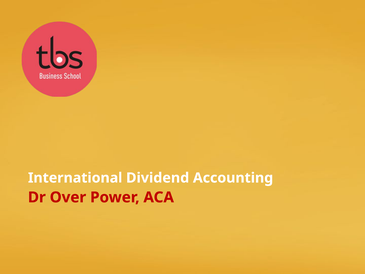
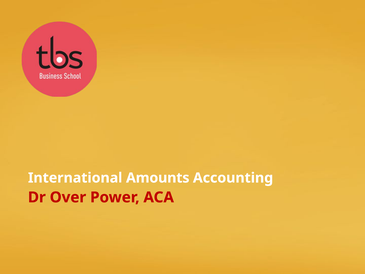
Dividend: Dividend -> Amounts (158, 178)
